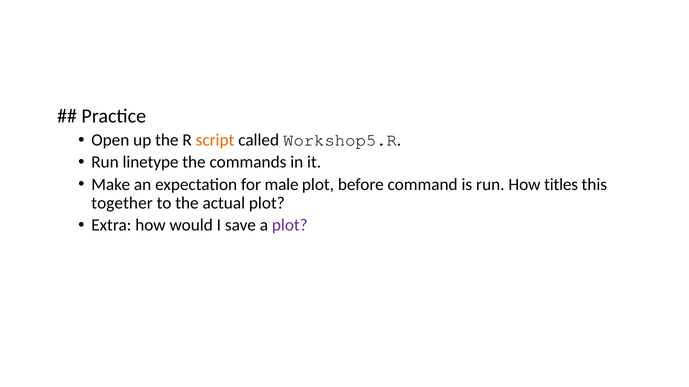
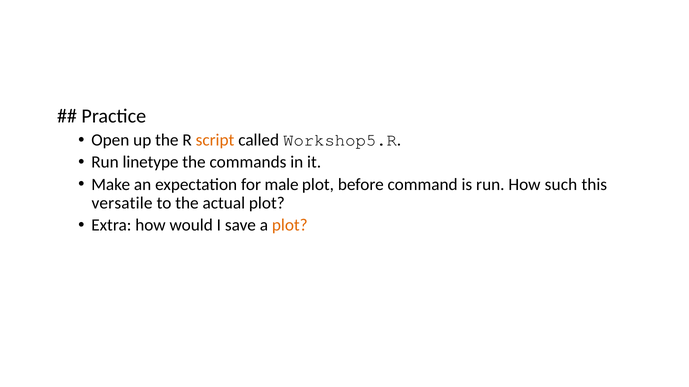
titles: titles -> such (561, 185)
together: together -> versatile (122, 203)
plot colour: purple -> orange (290, 225)
